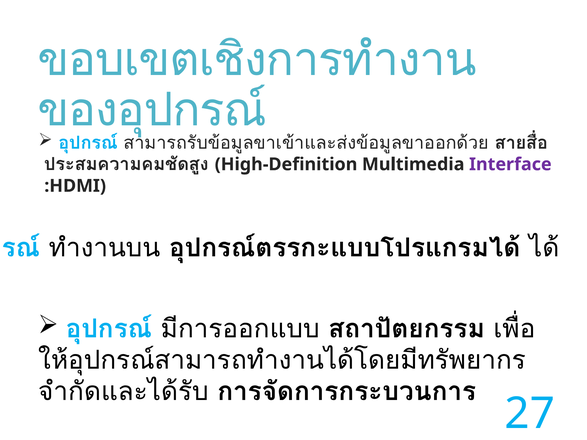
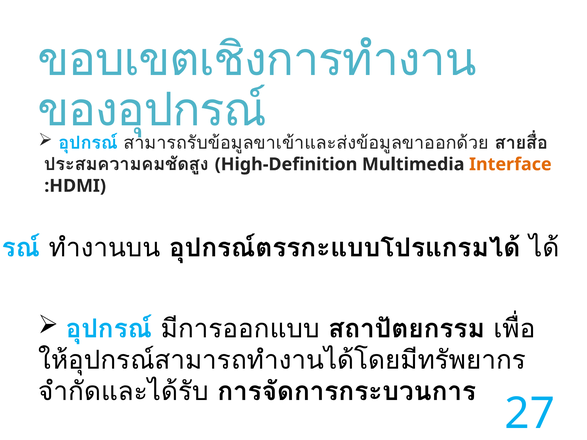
Interface colour: purple -> orange (510, 164)
